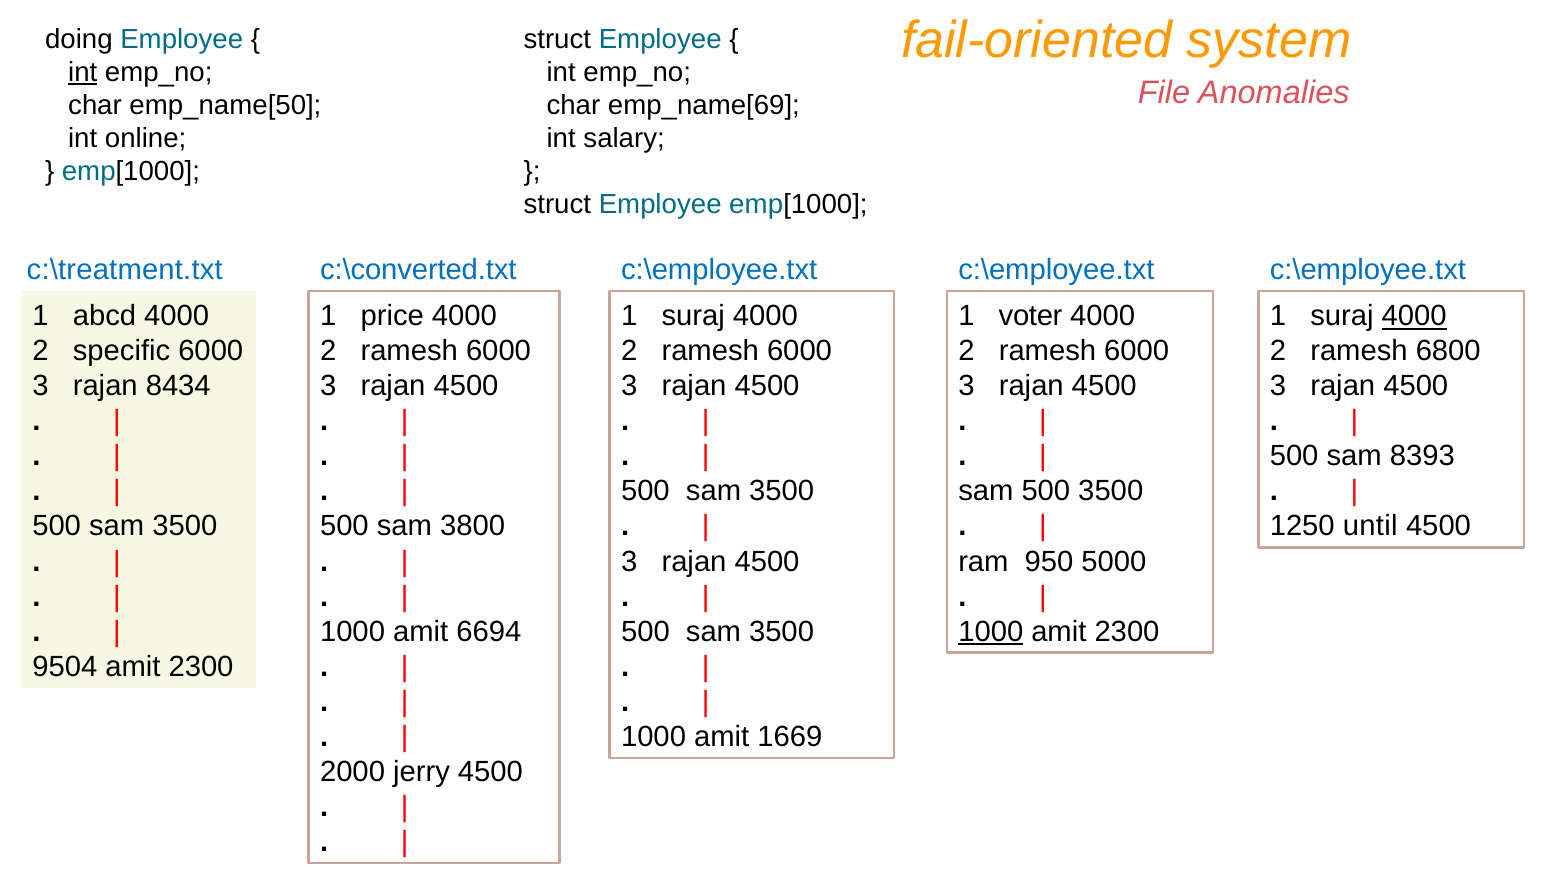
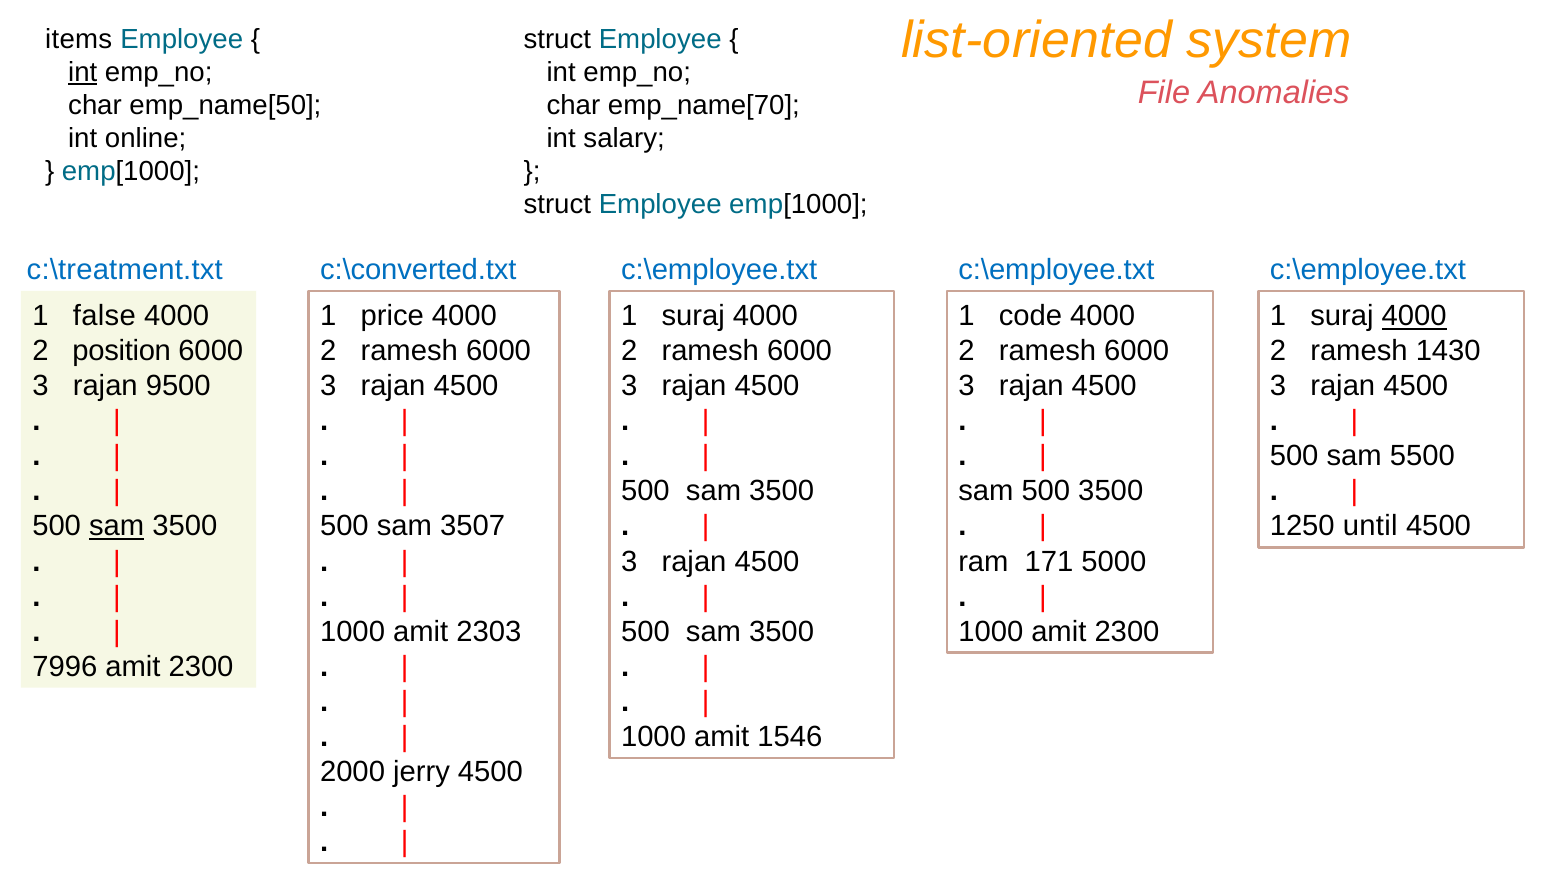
fail-oriented: fail-oriented -> list-oriented (1037, 41)
doing: doing -> items (79, 39)
emp_name[69: emp_name[69 -> emp_name[70 (704, 105)
abcd: abcd -> false (104, 316)
voter: voter -> code (1030, 316)
specific: specific -> position (122, 351)
6800: 6800 -> 1430 (1448, 351)
8434: 8434 -> 9500 (178, 386)
8393: 8393 -> 5500 (1422, 456)
sam underline: none -> present (117, 527)
3800: 3800 -> 3507 (473, 527)
950: 950 -> 171 (1049, 562)
6694: 6694 -> 2303 (489, 632)
1000 underline: present -> none (991, 632)
9504: 9504 -> 7996 (65, 667)
1669: 1669 -> 1546 (790, 737)
